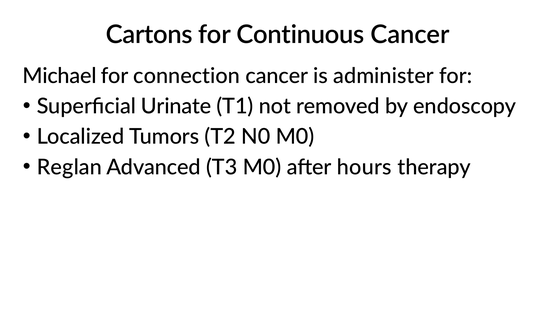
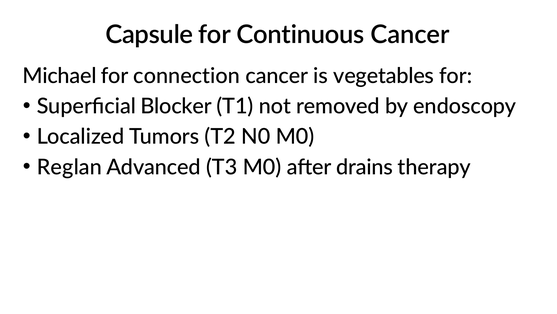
Cartons: Cartons -> Capsule (149, 34)
administer: administer -> vegetables (384, 76)
Urinate: Urinate -> Blocker (176, 106)
hours: hours -> drains (364, 167)
